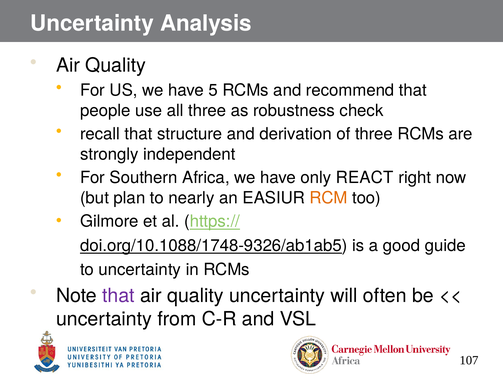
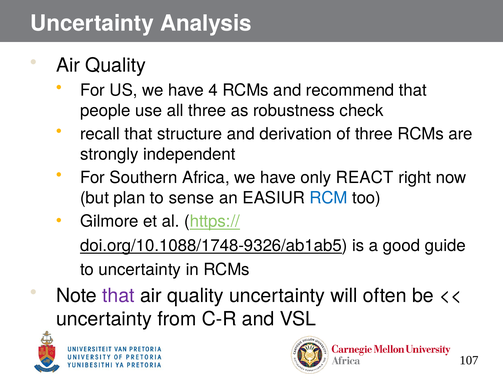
5: 5 -> 4 (213, 90)
nearly: nearly -> sense (191, 198)
RCM colour: orange -> blue (329, 198)
